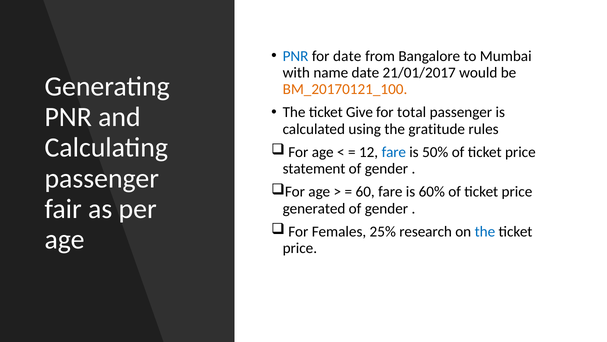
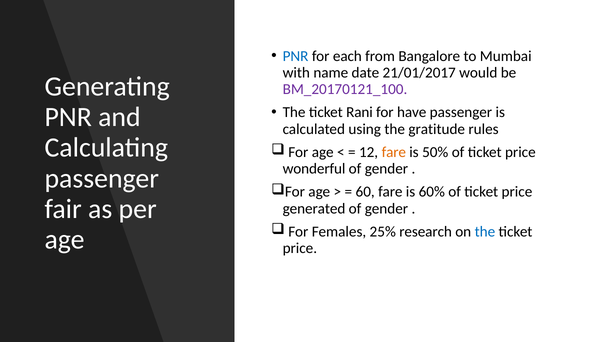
for date: date -> each (347, 56)
BM_20170121_100 colour: orange -> purple (345, 89)
Give: Give -> Rani (359, 112)
total: total -> have (412, 112)
fare colour: blue -> orange (394, 152)
statement: statement -> wonderful (314, 169)
